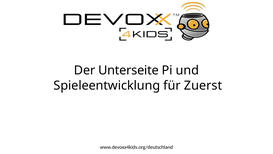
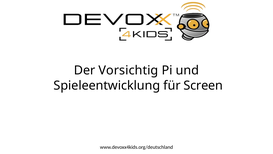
Unterseite: Unterseite -> Vorsichtig (128, 70)
Zuerst: Zuerst -> Screen (203, 85)
